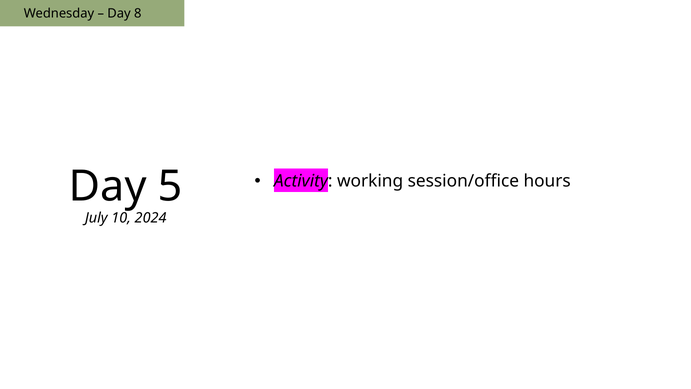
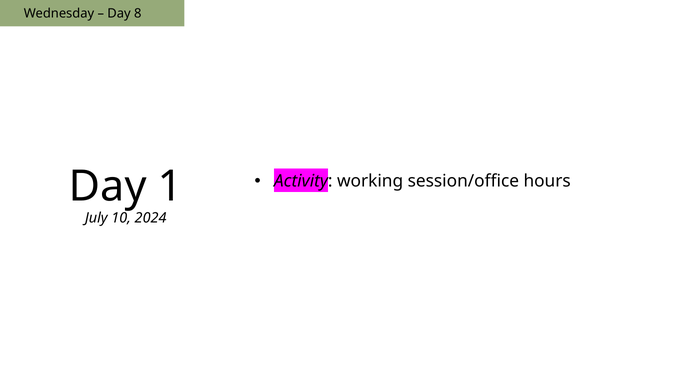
5: 5 -> 1 (170, 186)
